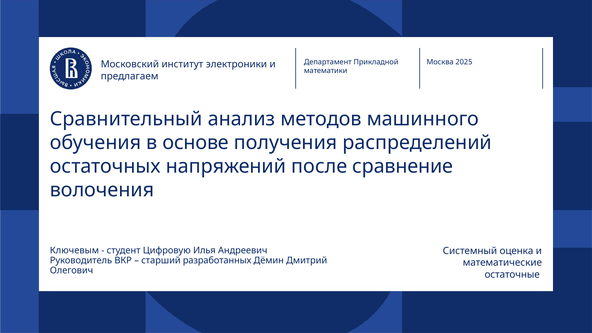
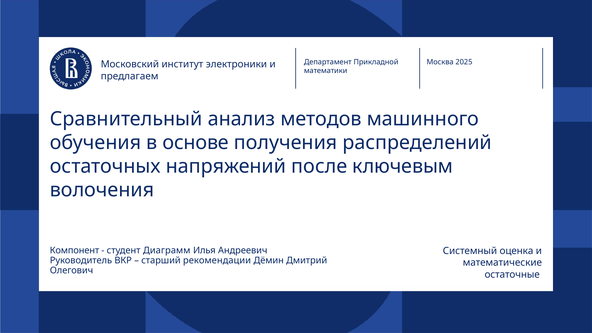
сравнение: сравнение -> ключевым (403, 166)
Ключевым: Ключевым -> Компонент (75, 250)
Цифровую: Цифровую -> Диаграмм (167, 250)
разработанных: разработанных -> рекомендации (217, 260)
